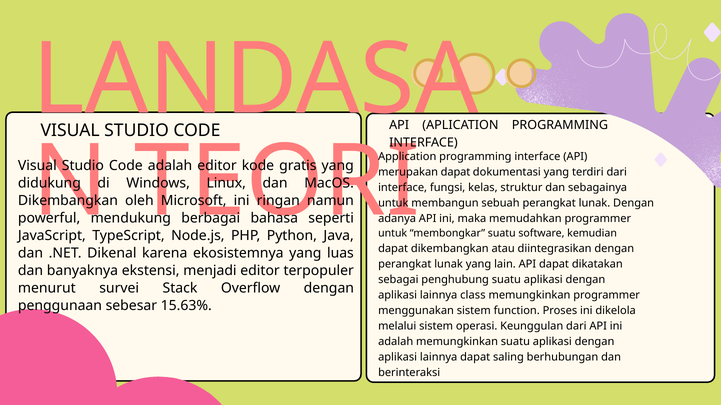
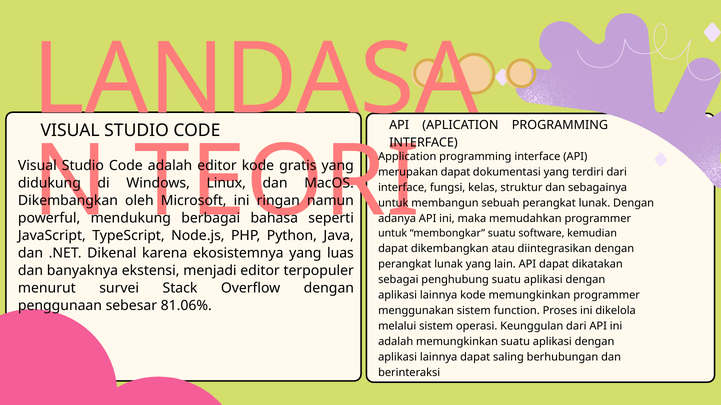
lainnya class: class -> kode (473, 296)
15.63%: 15.63% -> 81.06% (186, 306)
